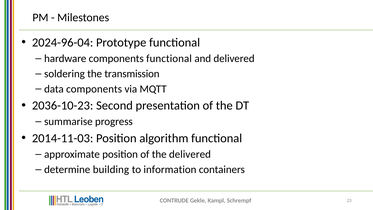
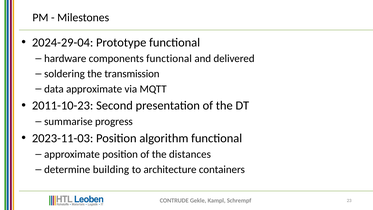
2024-96-04: 2024-96-04 -> 2024-29-04 (63, 42)
data components: components -> approximate (94, 89)
2036-10-23: 2036-10-23 -> 2011-10-23 (63, 105)
2014-11-03: 2014-11-03 -> 2023-11-03 (63, 138)
the delivered: delivered -> distances (190, 154)
information: information -> architecture (170, 169)
